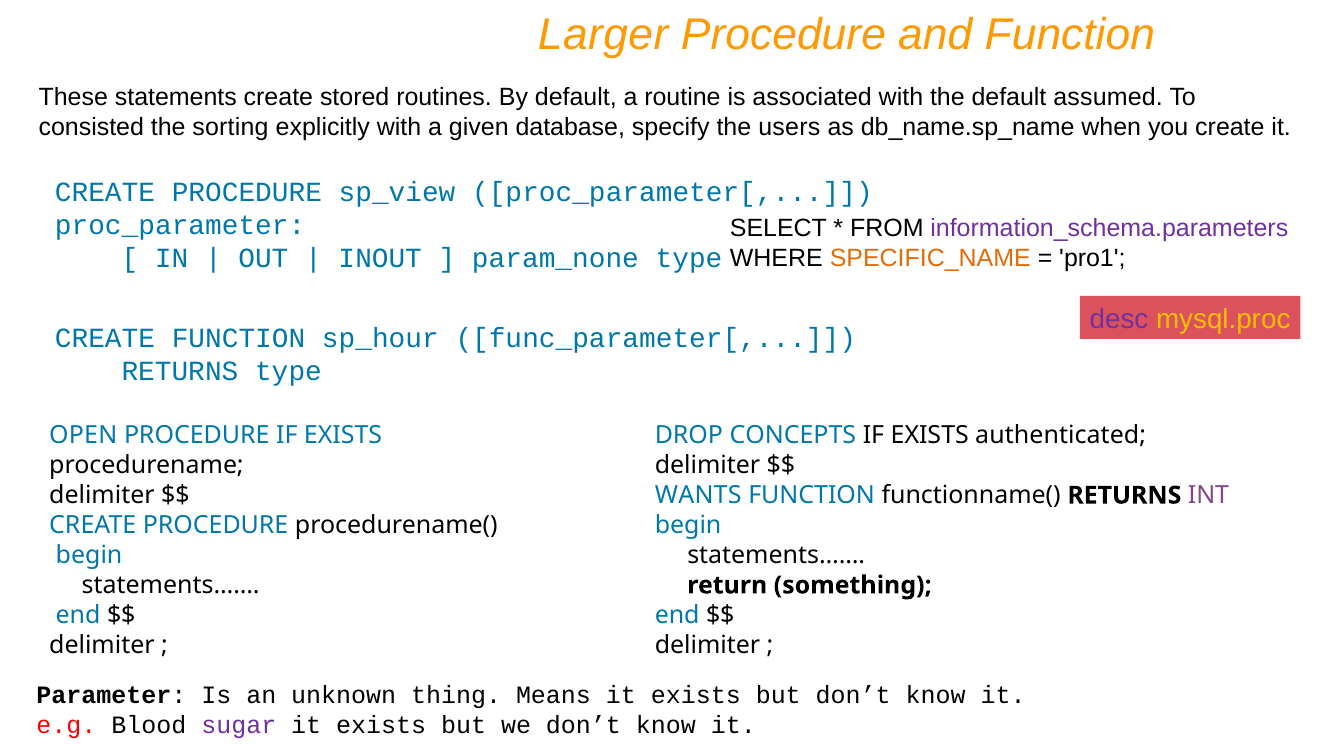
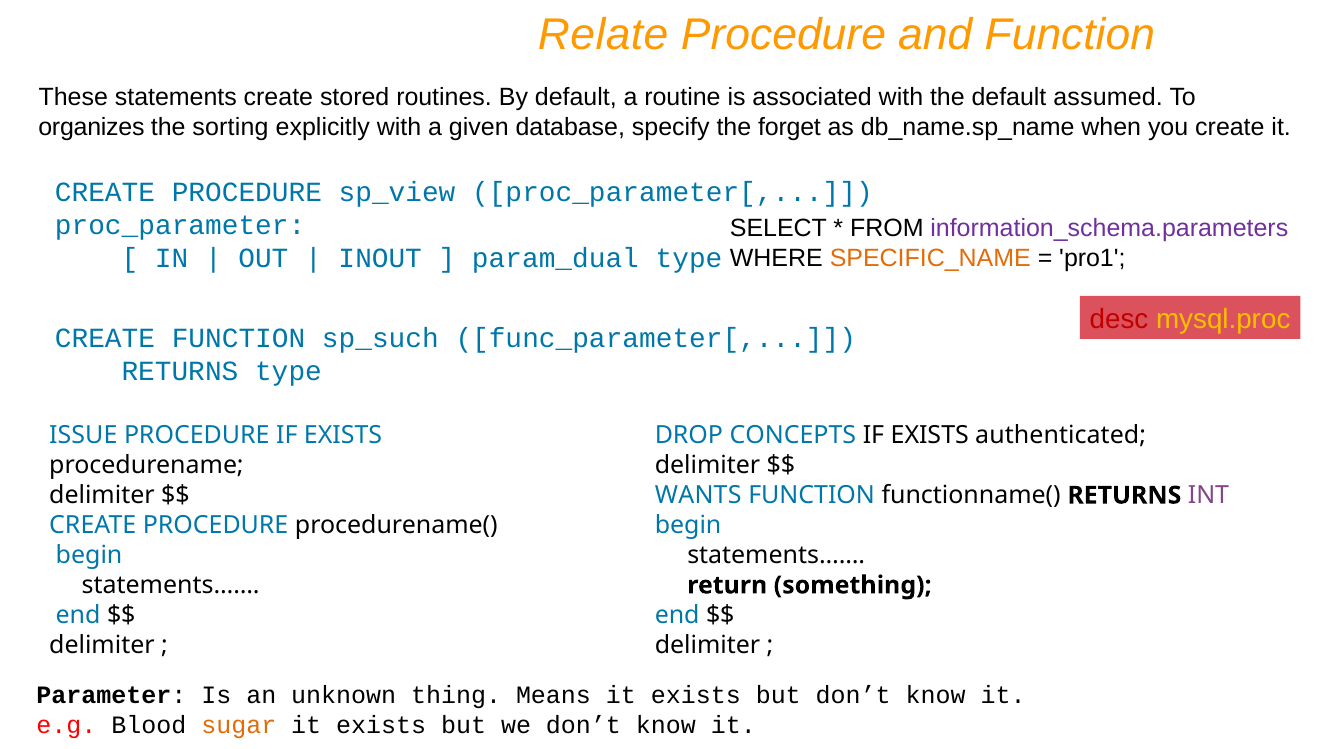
Larger: Larger -> Relate (603, 35)
consisted: consisted -> organizes (91, 127)
users: users -> forget (790, 127)
param_none: param_none -> param_dual (555, 259)
desc colour: purple -> red (1119, 319)
sp_hour: sp_hour -> sp_such (380, 339)
OPEN: OPEN -> ISSUE (83, 436)
sugar colour: purple -> orange (239, 725)
